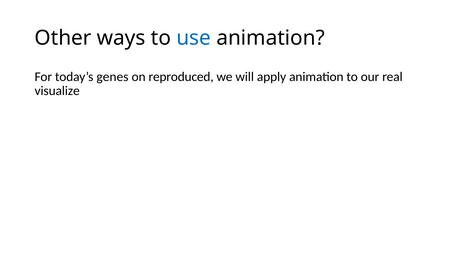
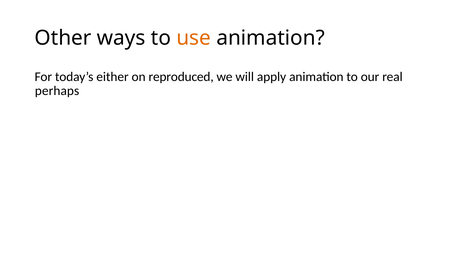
use colour: blue -> orange (194, 38)
genes: genes -> either (113, 77)
visualize: visualize -> perhaps (57, 91)
